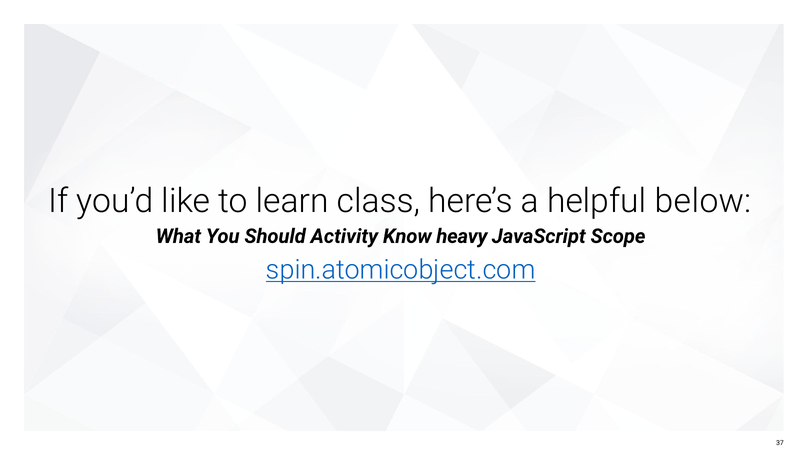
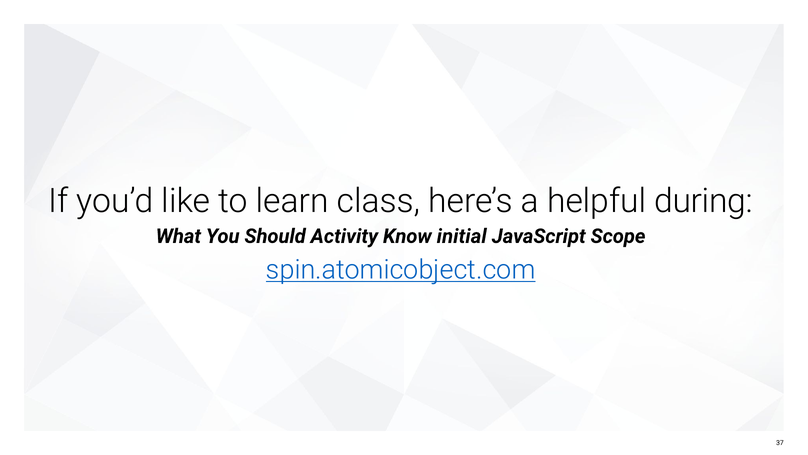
below: below -> during (704, 201)
heavy: heavy -> initial (462, 236)
